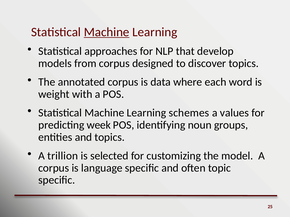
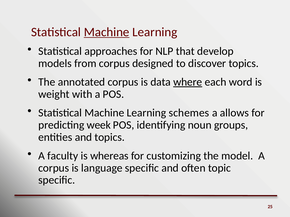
where underline: none -> present (188, 82)
values: values -> allows (234, 113)
trillion: trillion -> faculty (63, 156)
selected: selected -> whereas (109, 156)
